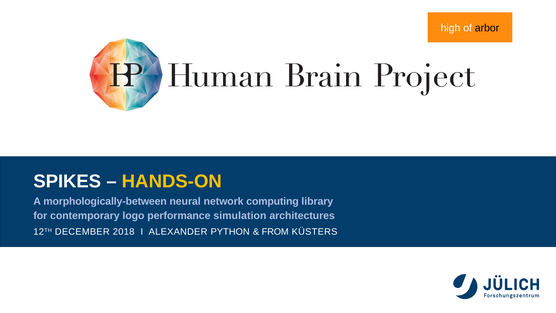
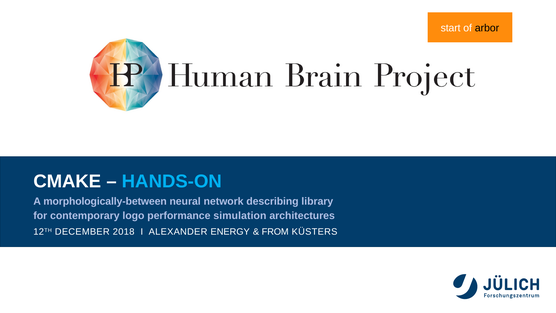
high: high -> start (451, 28)
SPIKES: SPIKES -> CMAKE (67, 181)
HANDS-ON colour: yellow -> light blue (172, 181)
computing: computing -> describing (272, 201)
PYTHON: PYTHON -> ENERGY (230, 232)
